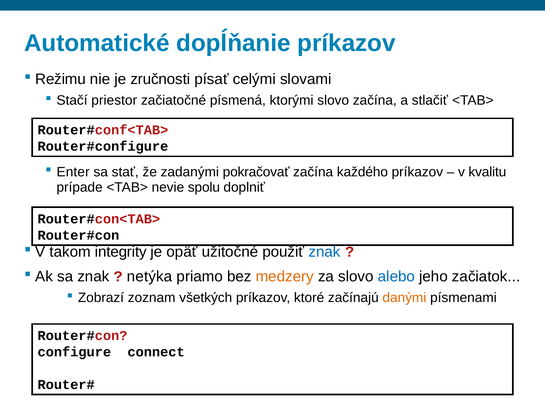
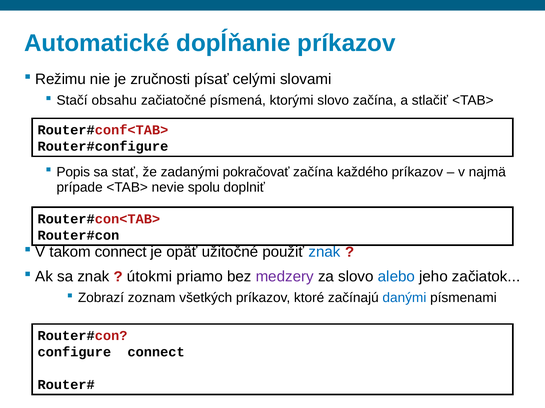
priestor: priestor -> obsahu (114, 101)
Enter: Enter -> Popis (73, 172)
kvalitu: kvalitu -> najmä (487, 172)
takom integrity: integrity -> connect (121, 252)
netýka: netýka -> útokmi (150, 277)
medzery colour: orange -> purple (285, 277)
danými colour: orange -> blue (404, 298)
